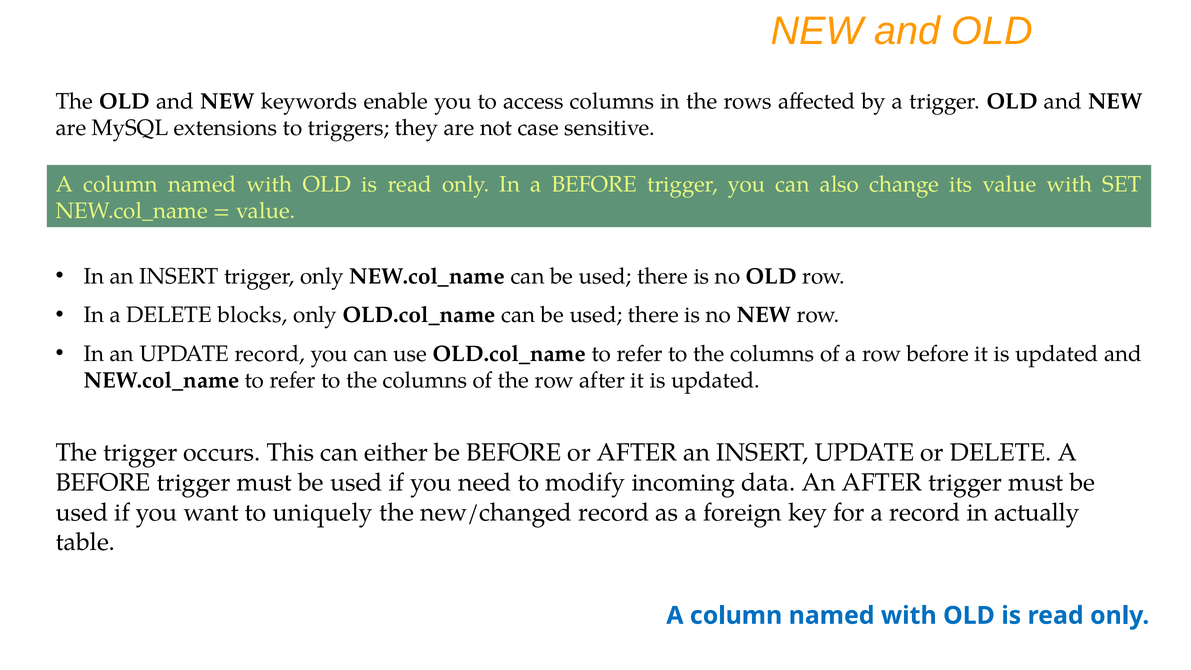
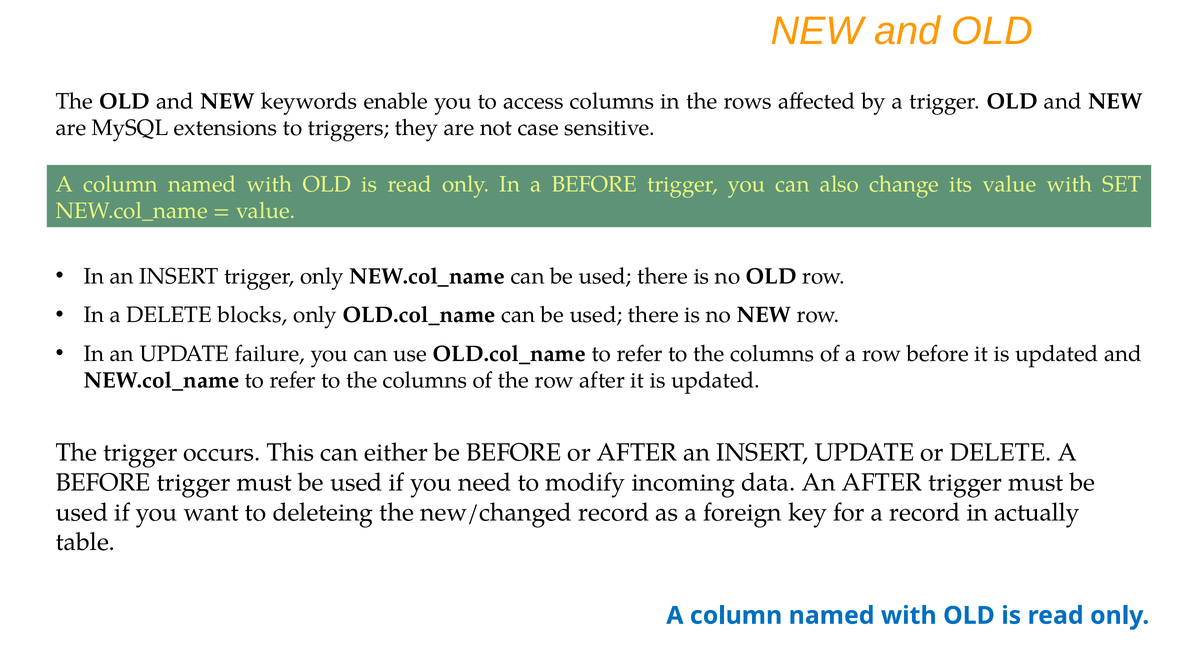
UPDATE record: record -> failure (270, 354)
uniquely: uniquely -> deleteing (323, 512)
